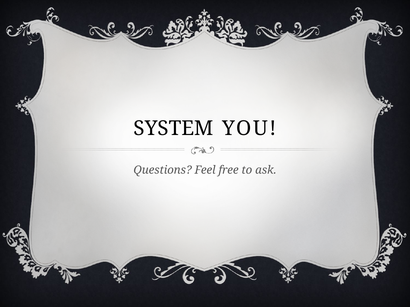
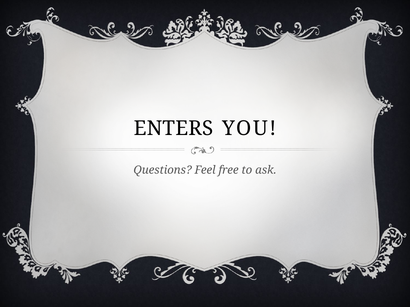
SYSTEM: SYSTEM -> ENTERS (173, 129)
